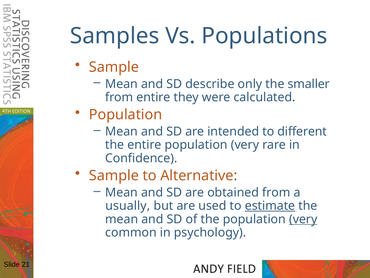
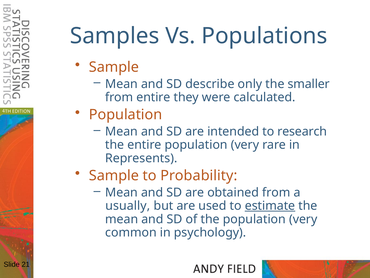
different: different -> research (302, 131)
Confidence: Confidence -> Represents (141, 158)
Alternative: Alternative -> Probability (199, 175)
very underline: present -> none (303, 219)
